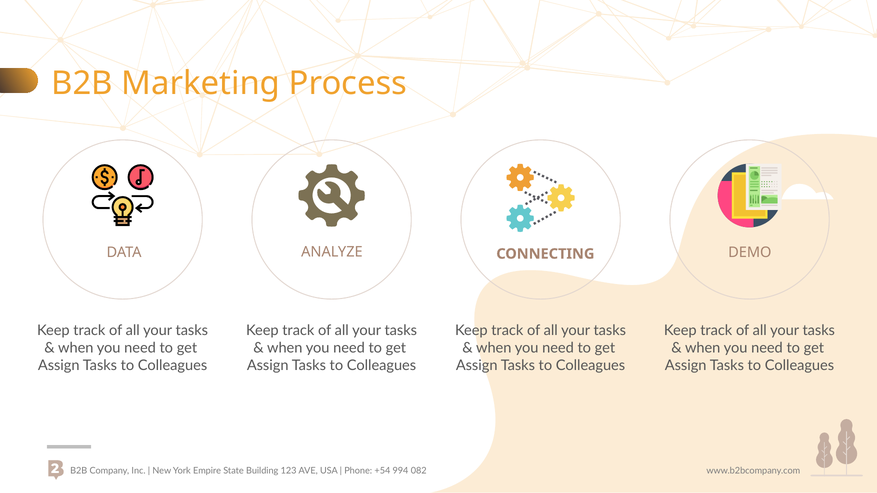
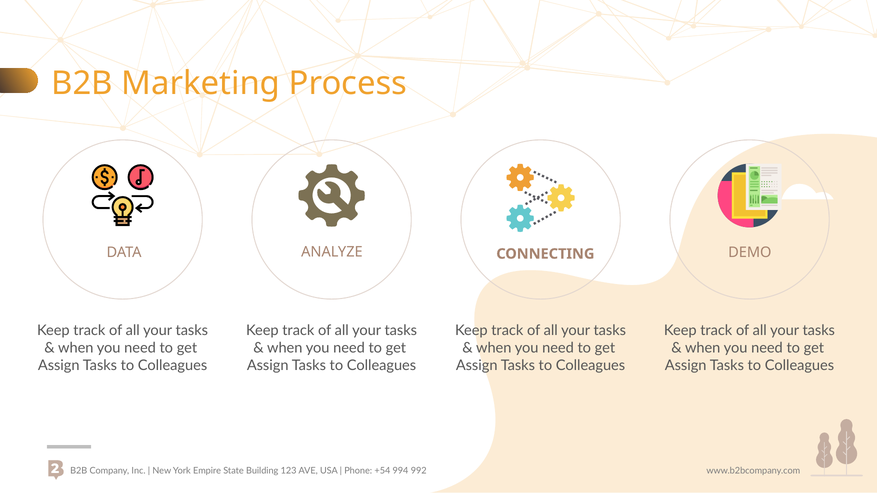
082: 082 -> 992 (419, 471)
